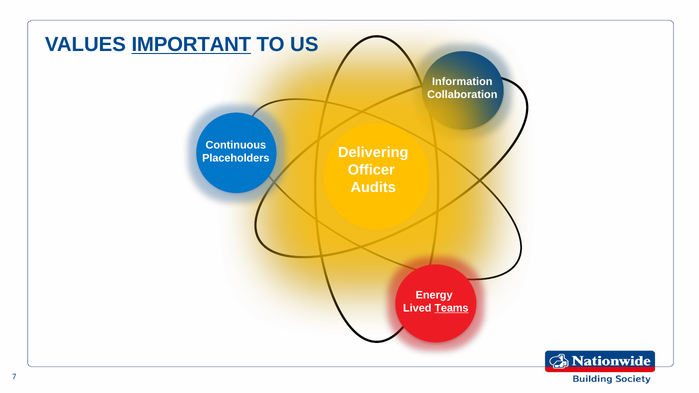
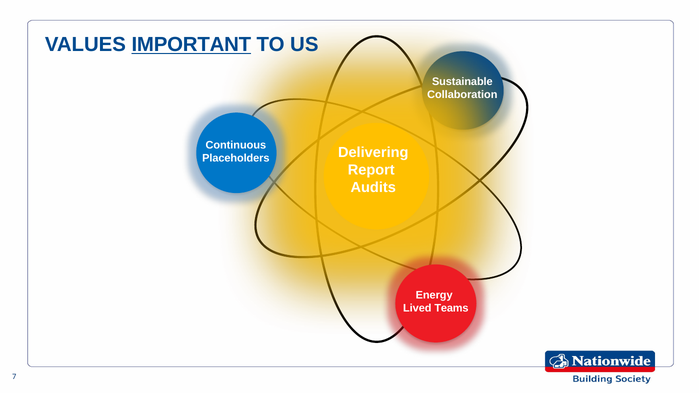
Information: Information -> Sustainable (462, 82)
Officer: Officer -> Report (371, 170)
Teams underline: present -> none (451, 308)
